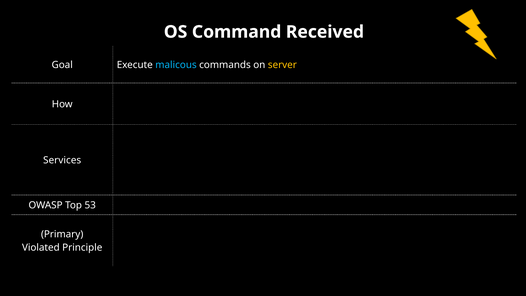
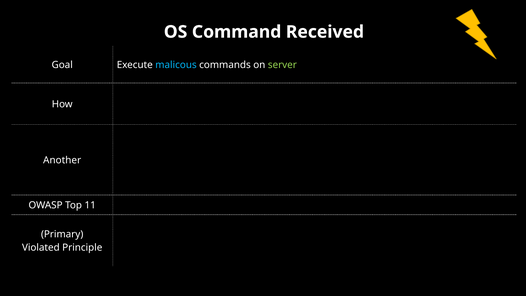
server colour: yellow -> light green (282, 65)
Services: Services -> Another (62, 160)
53: 53 -> 11 (90, 205)
